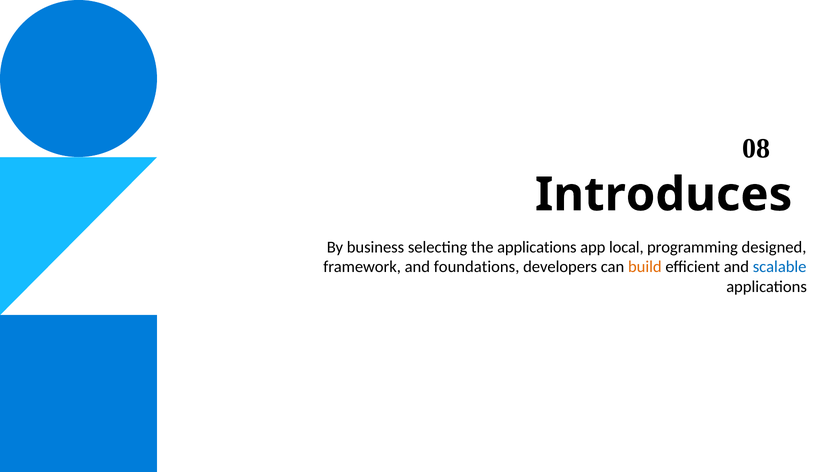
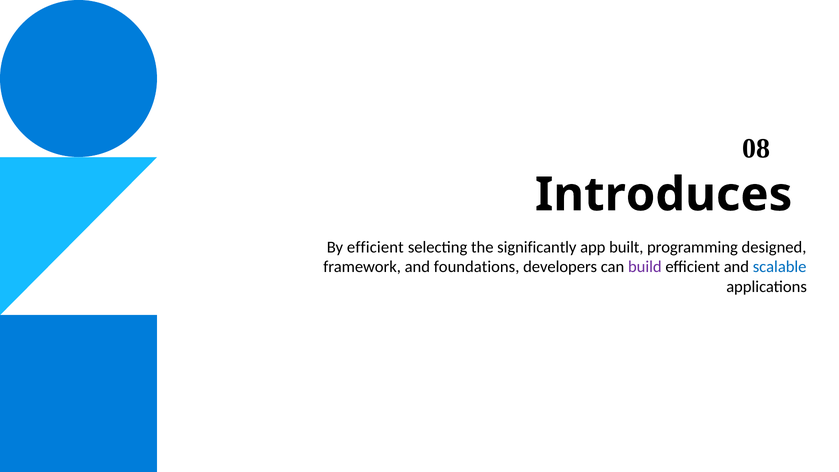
By business: business -> efficient (375, 247)
the applications: applications -> significantly (537, 247)
local: local -> built (626, 247)
build colour: orange -> purple (645, 267)
